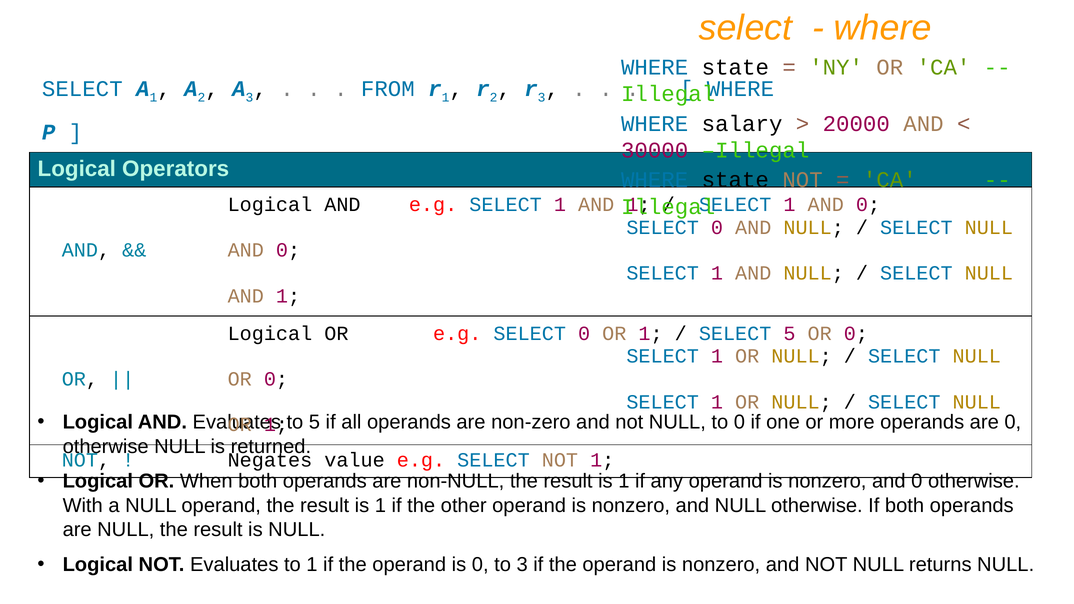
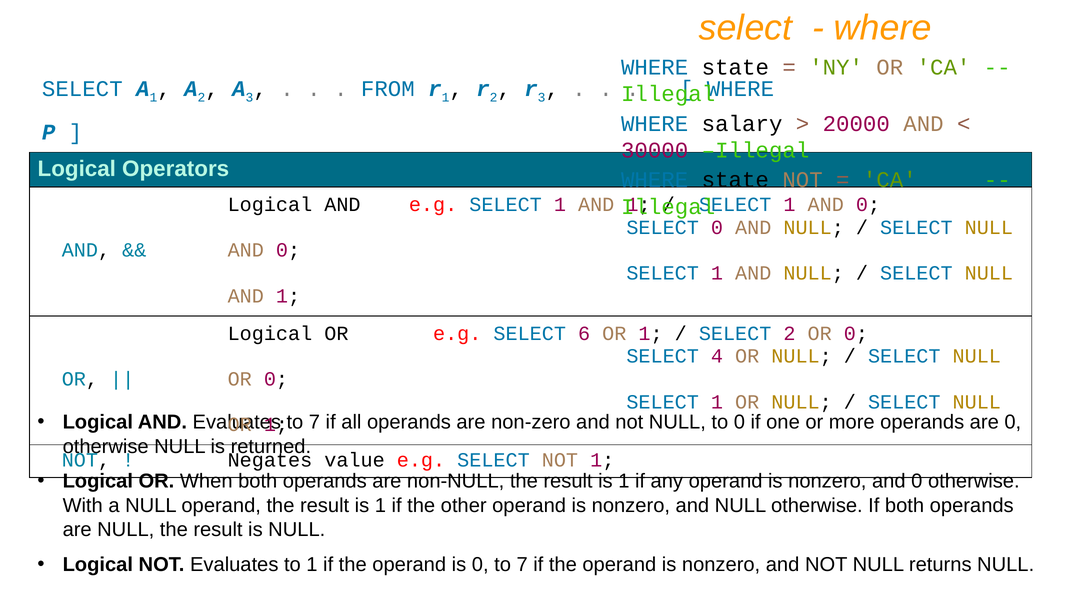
e.g SELECT 0: 0 -> 6 (584, 334)
SELECT 5: 5 -> 2 (789, 334)
1: 1 -> 4 (717, 356)
5: 5 -> 7 (314, 422)
0 to 3: 3 -> 7 (522, 565)
